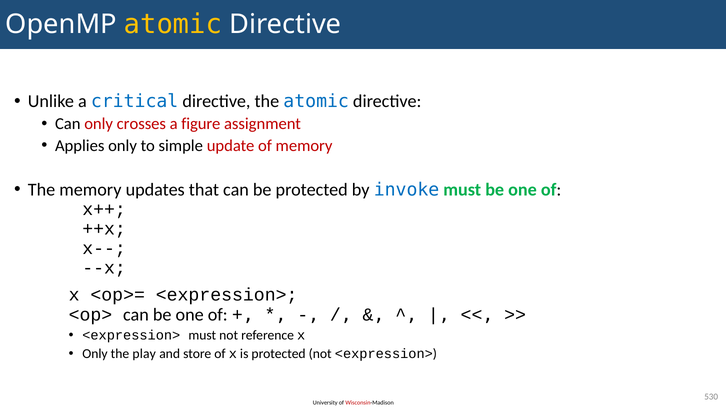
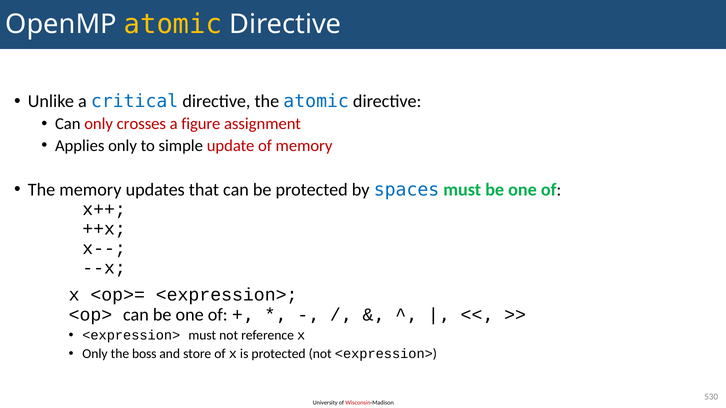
invoke: invoke -> spaces (407, 190)
play: play -> boss (144, 354)
